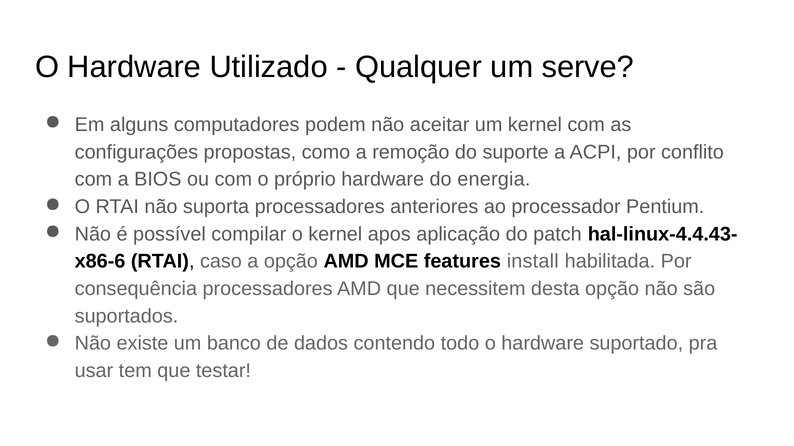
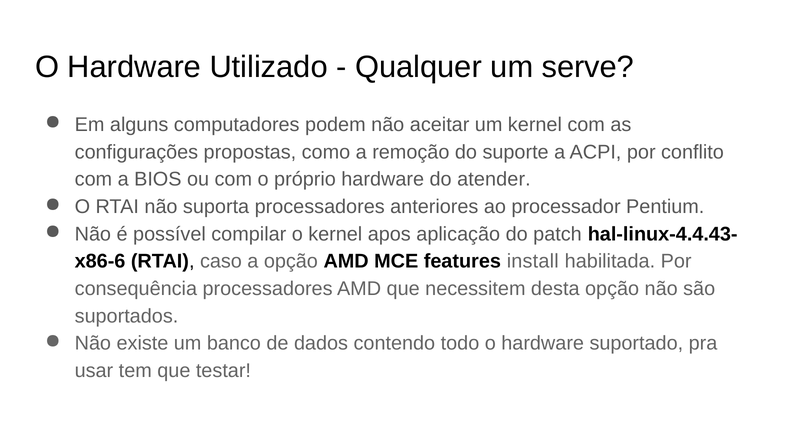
energia: energia -> atender (494, 180)
